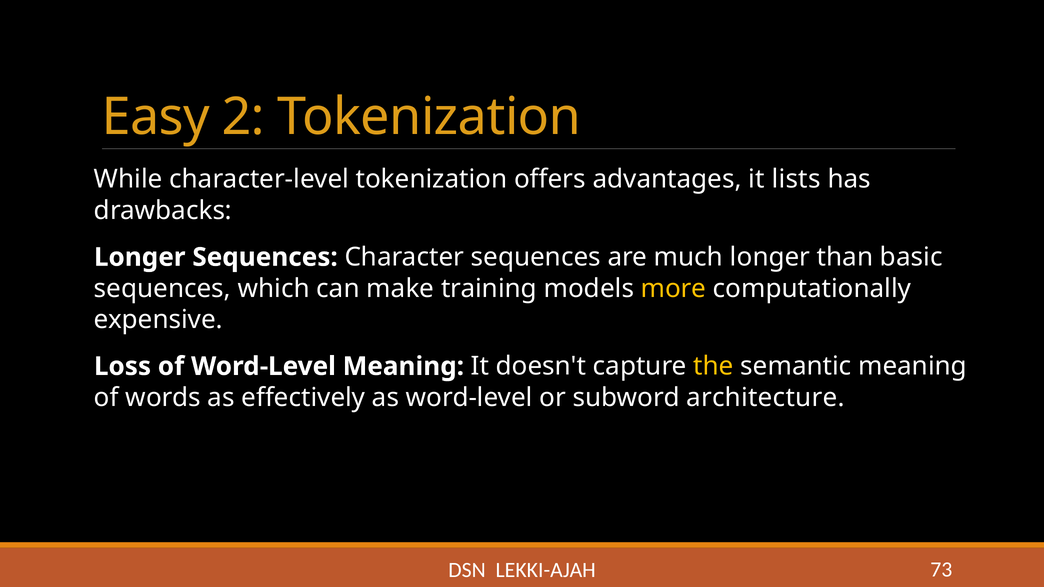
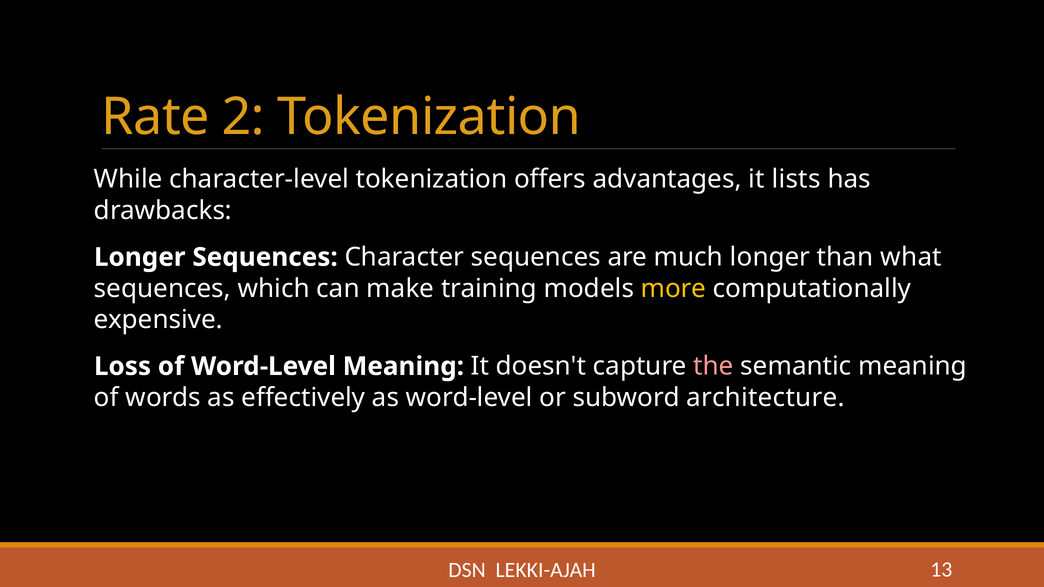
Easy: Easy -> Rate (156, 117)
basic: basic -> what (911, 257)
the colour: yellow -> pink (713, 367)
73: 73 -> 13 (941, 570)
